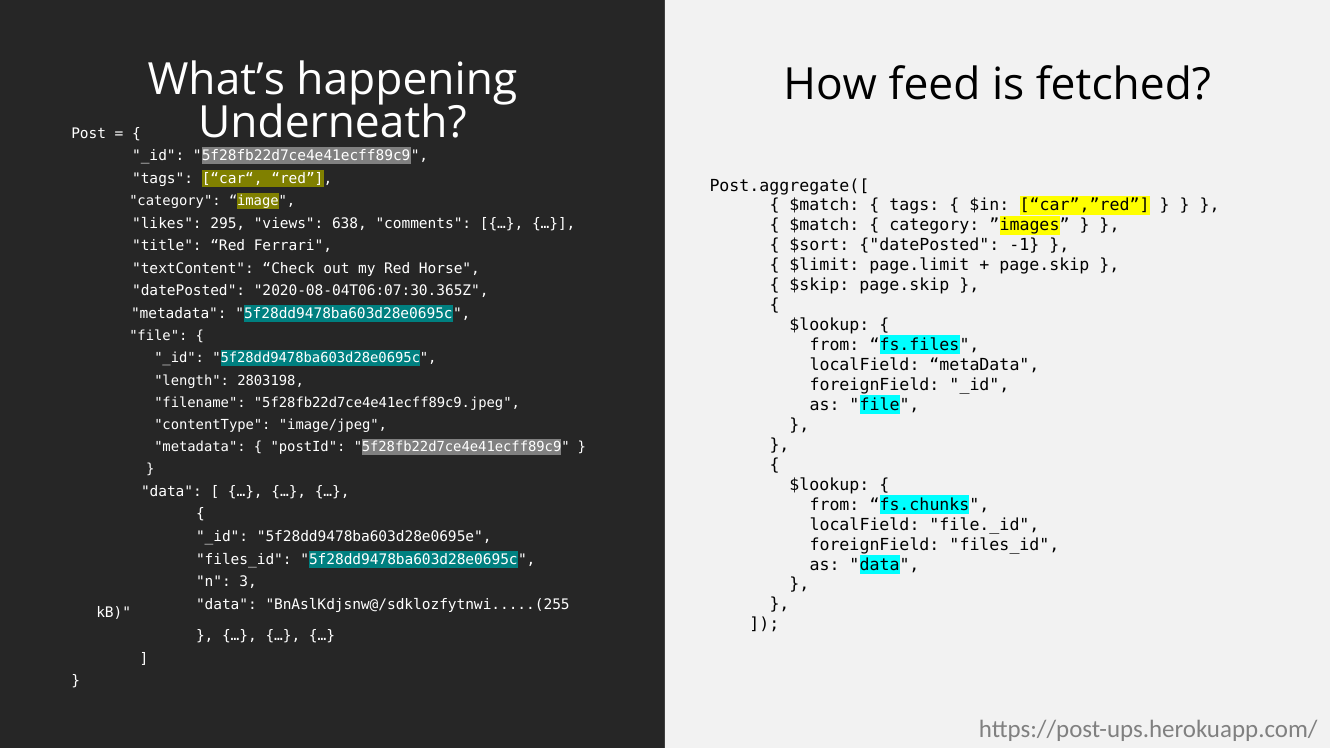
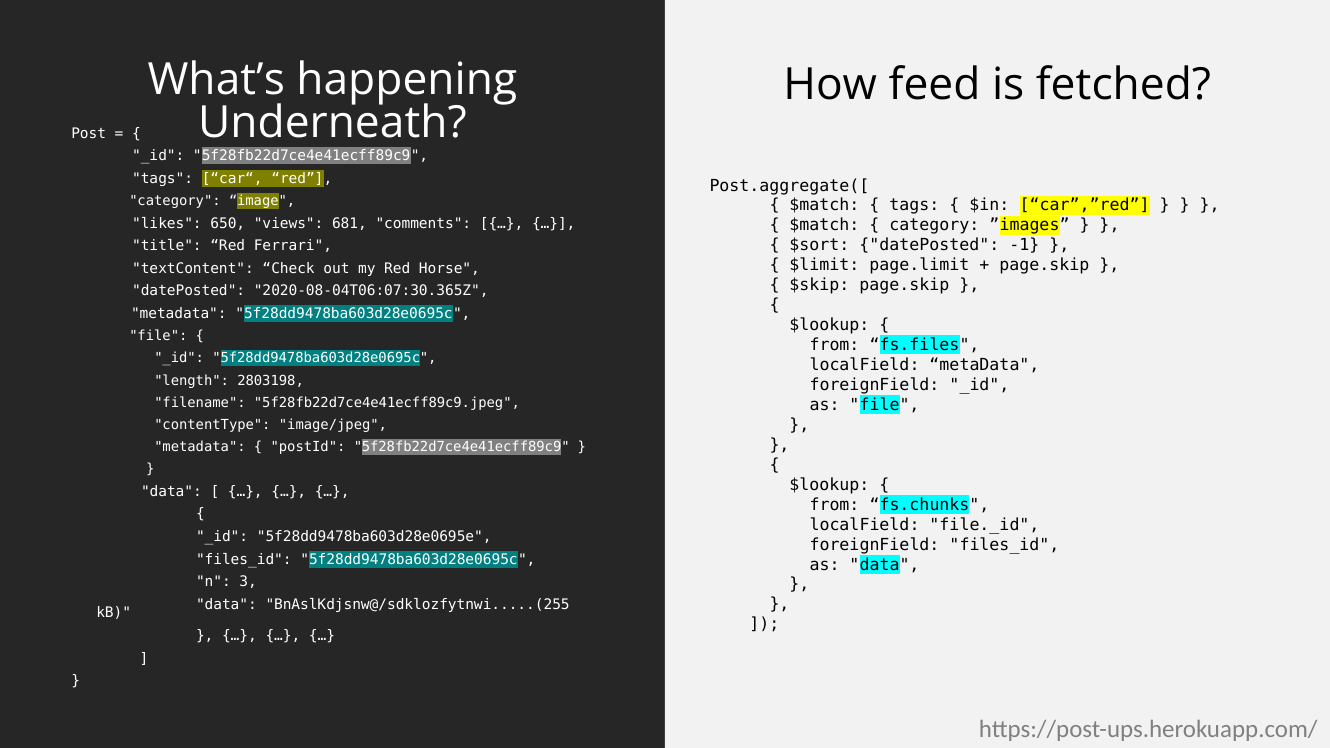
295: 295 -> 650 (228, 223)
638: 638 -> 681 (349, 223)
